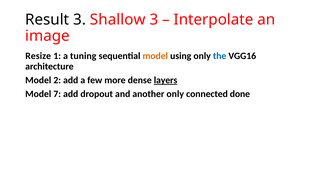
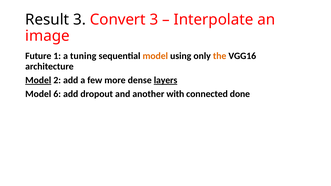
Shallow: Shallow -> Convert (118, 20)
Resize: Resize -> Future (38, 56)
the colour: blue -> orange (220, 56)
Model underline: none -> present (38, 80)
7: 7 -> 6 (57, 94)
another only: only -> with (175, 94)
